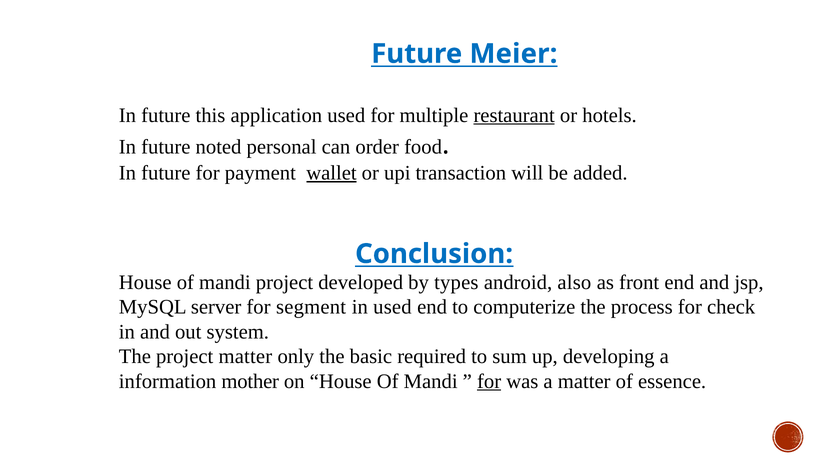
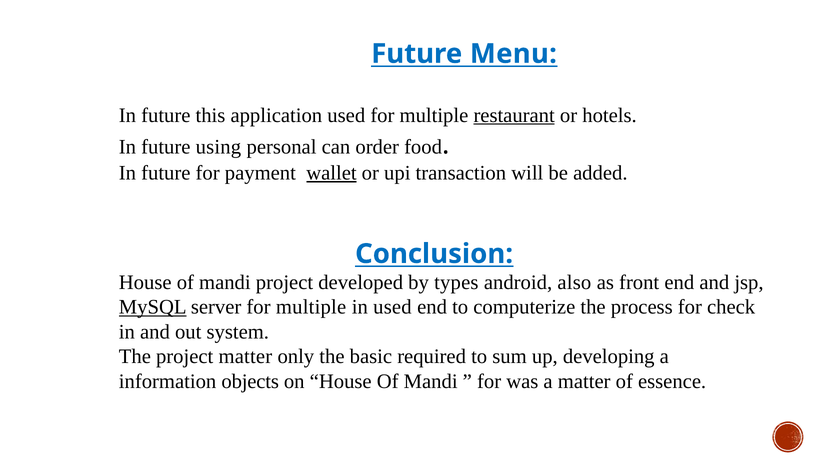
Meier: Meier -> Menu (513, 54)
noted: noted -> using (218, 147)
MySQL underline: none -> present (153, 307)
server for segment: segment -> multiple (311, 307)
mother: mother -> objects (250, 382)
for underline: present -> none (489, 382)
